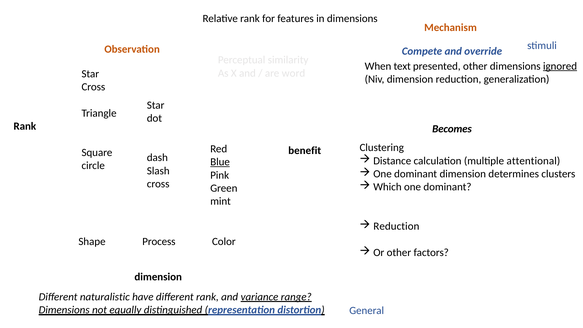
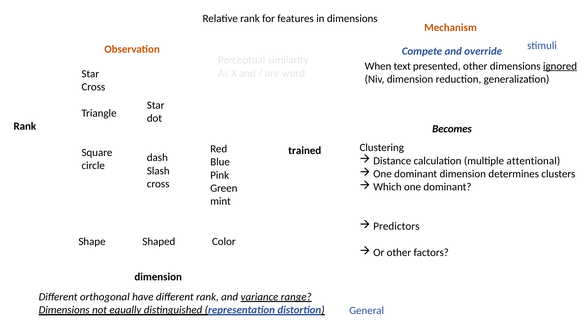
benefit: benefit -> trained (305, 150)
Blue underline: present -> none (220, 162)
Reduction: Reduction -> Predictors (396, 226)
Process: Process -> Shaped (159, 241)
naturalistic: naturalistic -> orthogonal (105, 297)
